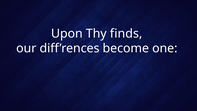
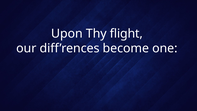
finds: finds -> flight (126, 33)
